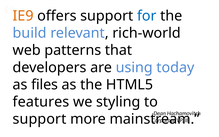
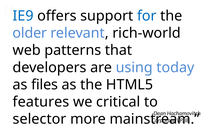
IE9 colour: orange -> blue (23, 16)
build: build -> older (30, 33)
styling: styling -> critical (118, 102)
support: support -> selector (40, 119)
